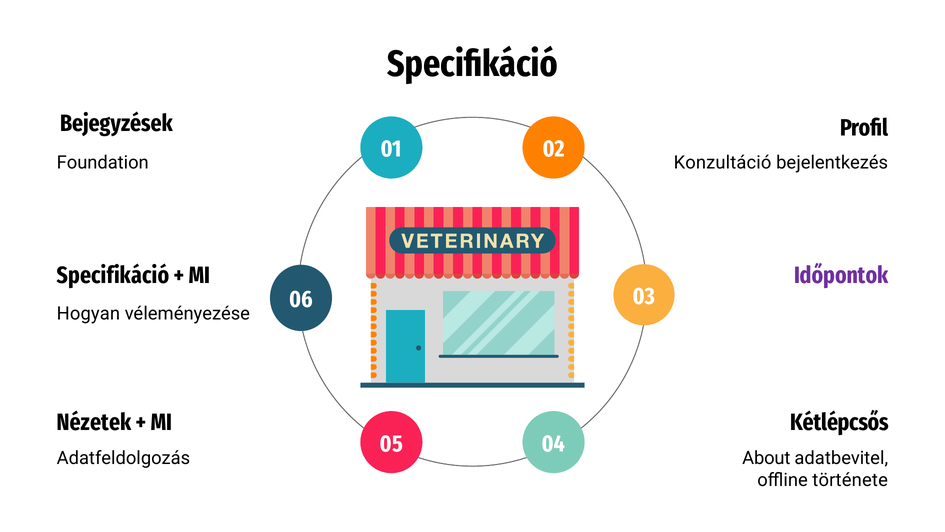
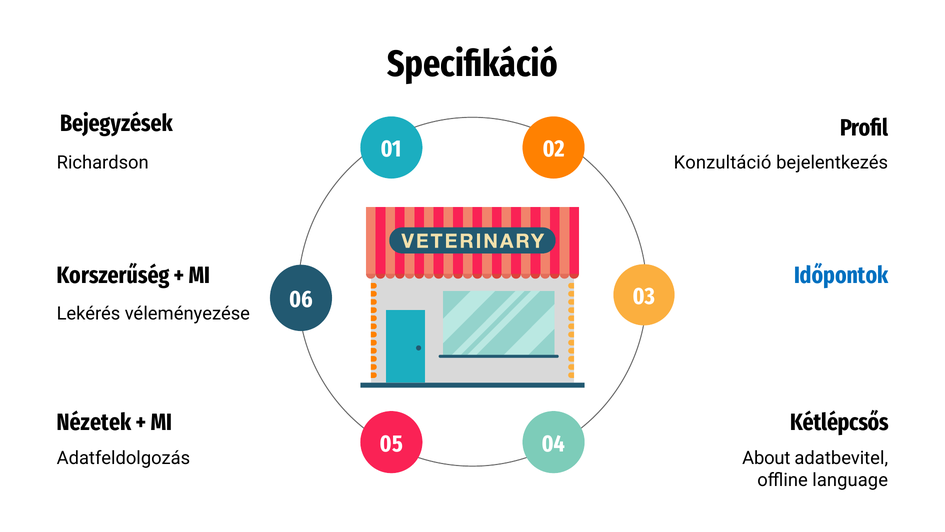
Foundation: Foundation -> Richardson (103, 163)
Specifikáció: Specifikáció -> Korszerűség (113, 275)
Időpontok colour: purple -> blue (841, 275)
Hogyan: Hogyan -> Lekérés (88, 313)
története: története -> language (850, 480)
